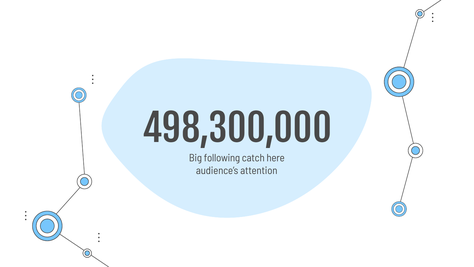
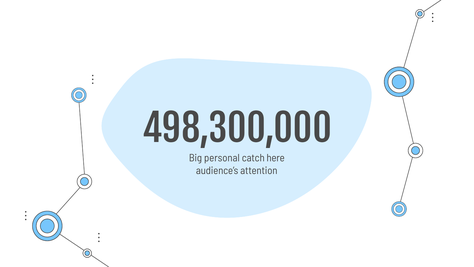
following: following -> personal (222, 158)
